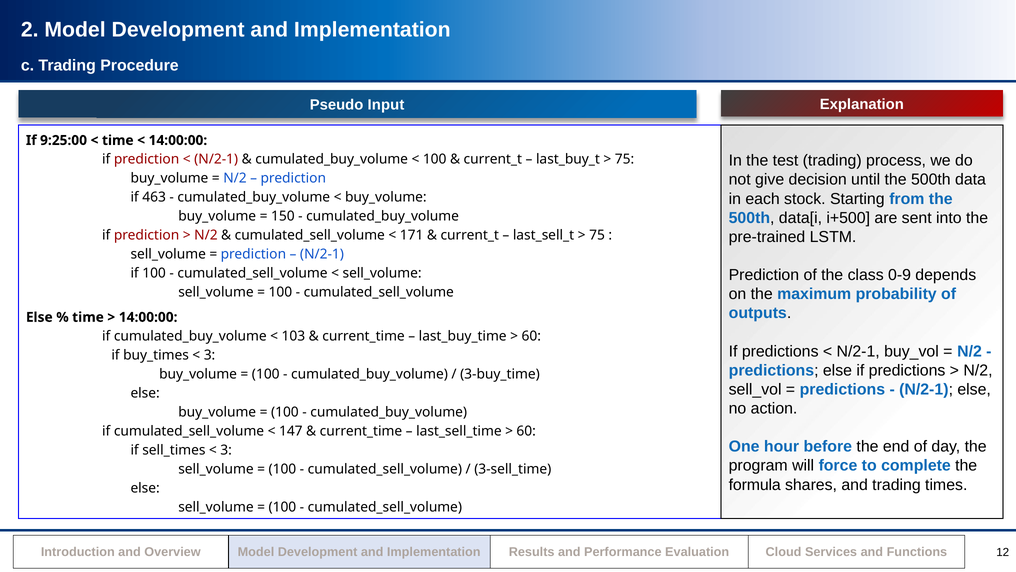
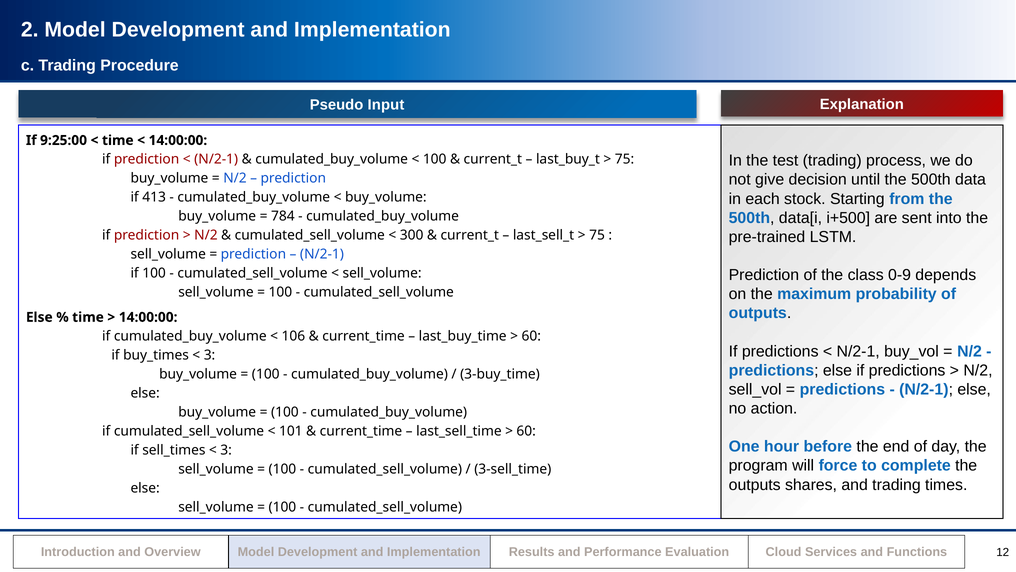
463: 463 -> 413 (154, 197)
150: 150 -> 784 (283, 216)
171: 171 -> 300 (412, 235)
103: 103 -> 106 (293, 336)
147: 147 -> 101 (291, 431)
formula: formula -> outputs (755, 484)
